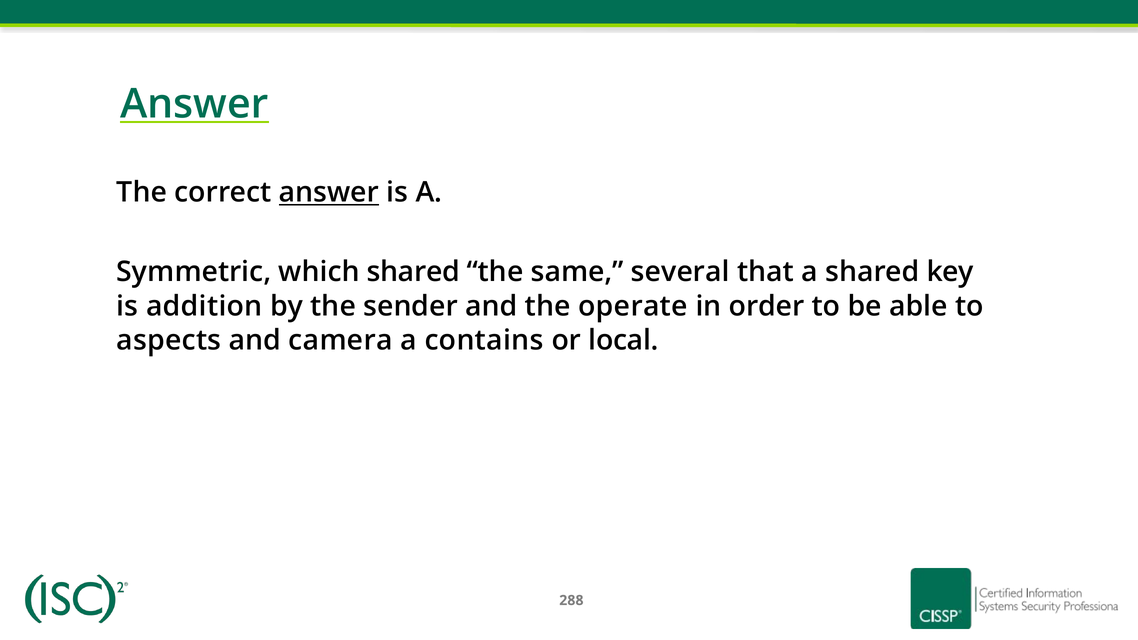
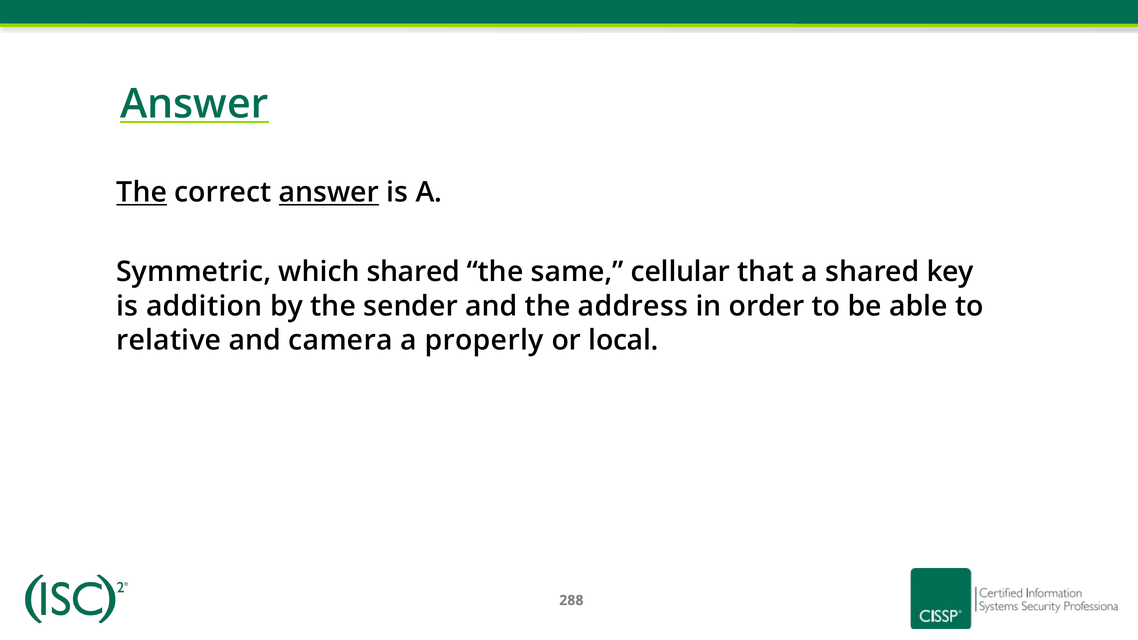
The underline: none -> present (142, 192)
several: several -> cellular (681, 272)
operate: operate -> address (633, 306)
aspects: aspects -> relative (169, 340)
contains: contains -> properly (484, 340)
